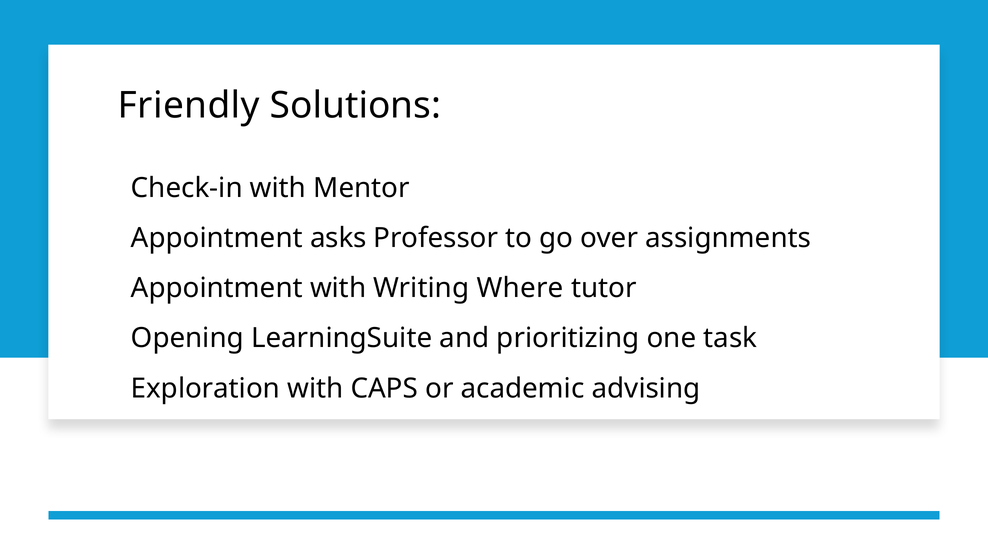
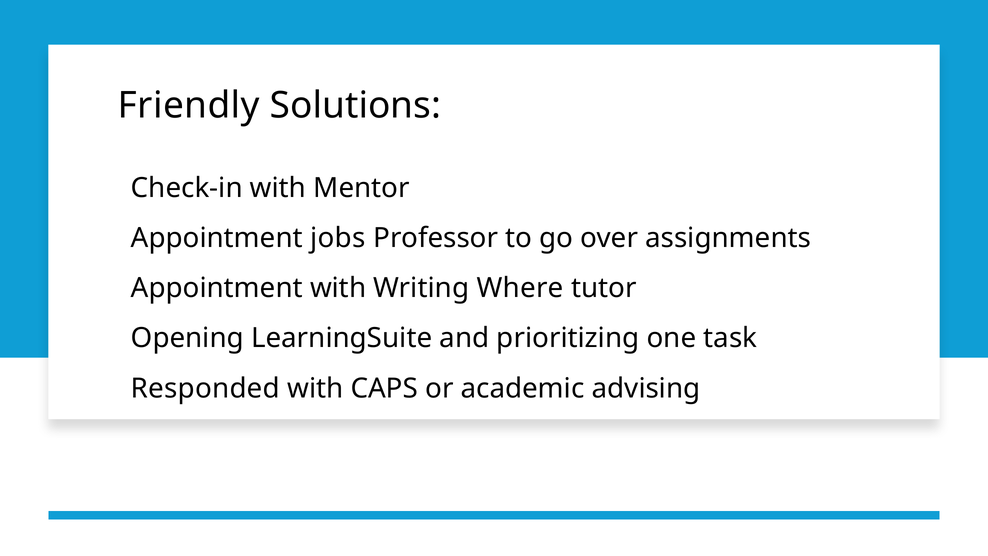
asks: asks -> jobs (338, 238)
Exploration: Exploration -> Responded (205, 388)
